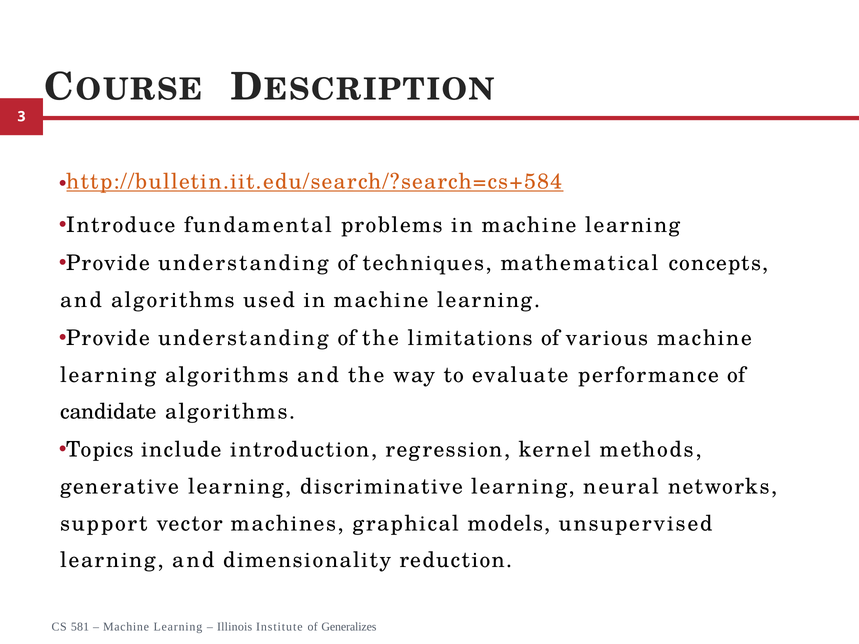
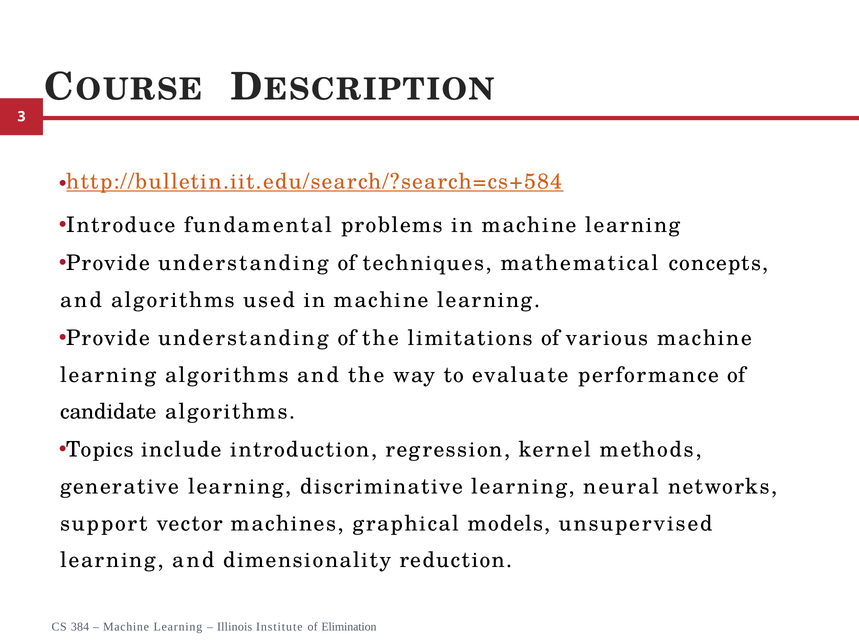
581: 581 -> 384 (80, 627)
Generalizes: Generalizes -> Elimination (349, 627)
